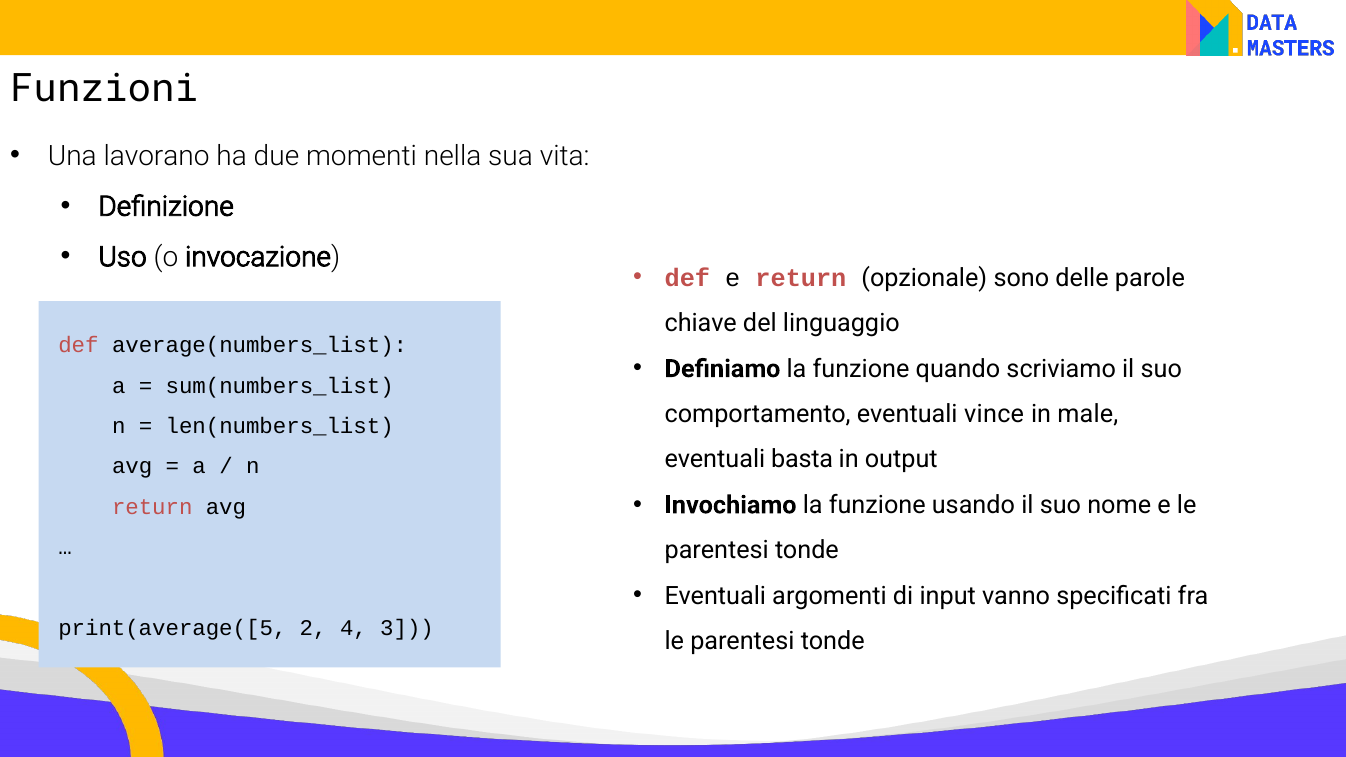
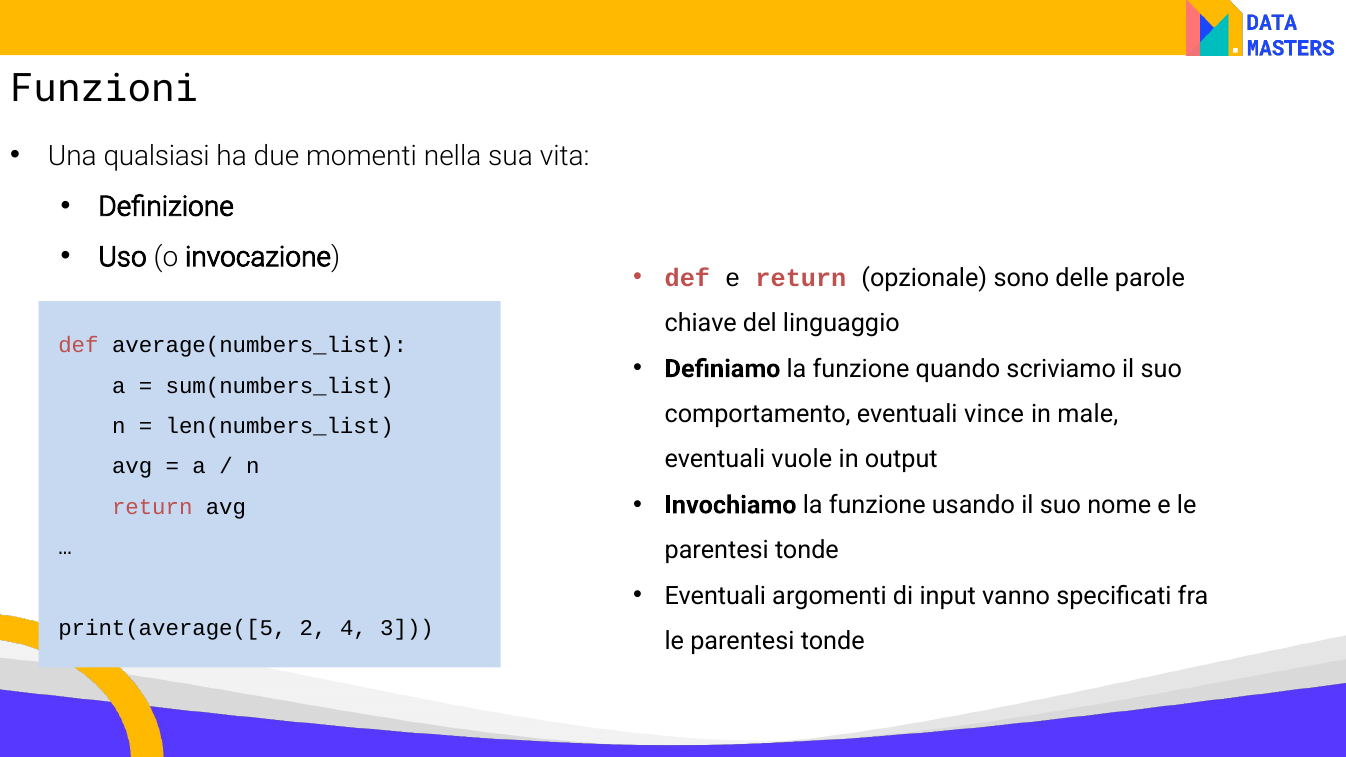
lavorano: lavorano -> qualsiasi (157, 156)
basta: basta -> vuole (802, 460)
